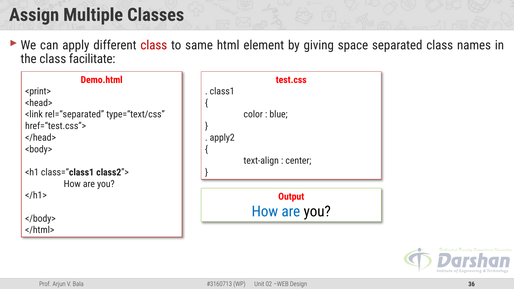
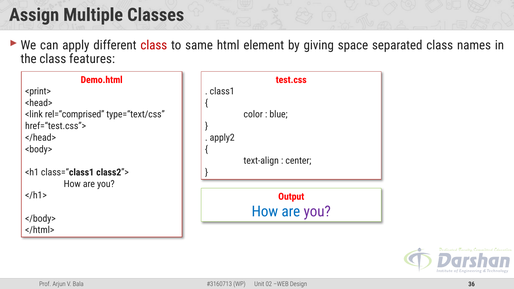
facilitate: facilitate -> features (92, 59)
rel=“separated: rel=“separated -> rel=“comprised (75, 115)
you colour: black -> purple (317, 212)
